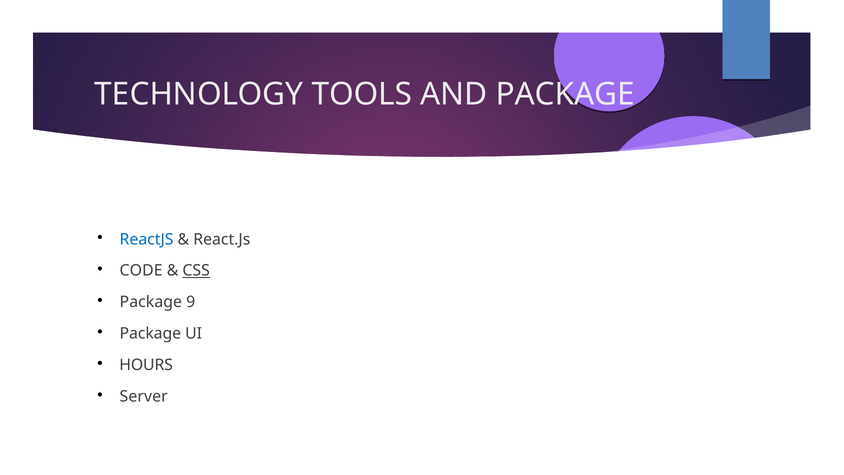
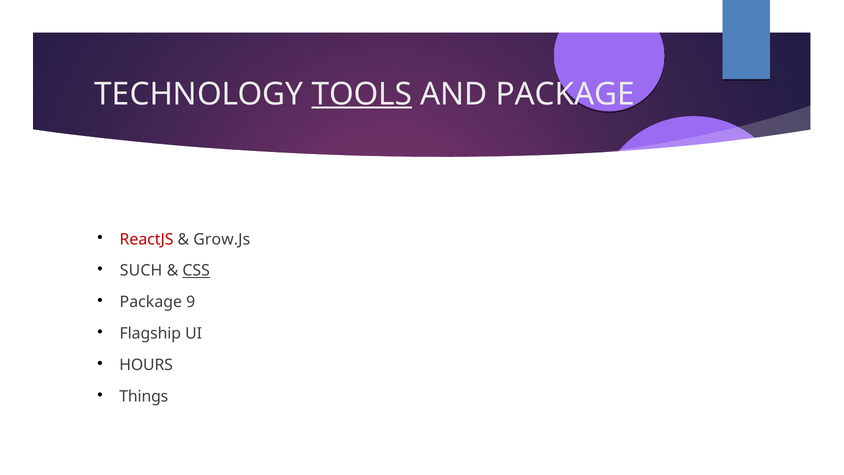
TOOLS underline: none -> present (362, 94)
ReactJS colour: blue -> red (147, 239)
React.Js: React.Js -> Grow.Js (222, 239)
CODE: CODE -> SUCH (141, 271)
Package: Package -> Flagship (150, 334)
Server: Server -> Things (144, 396)
